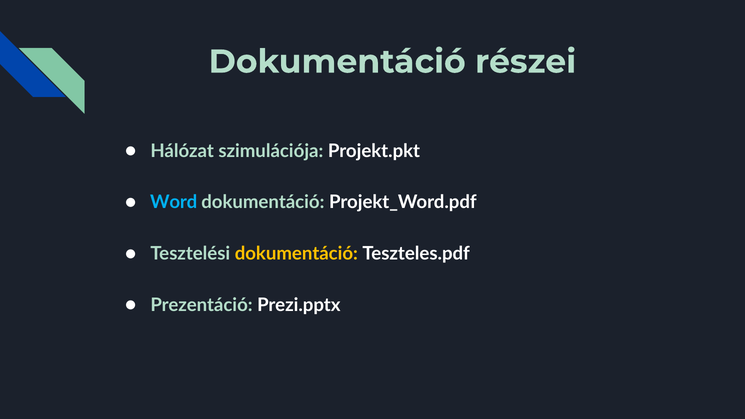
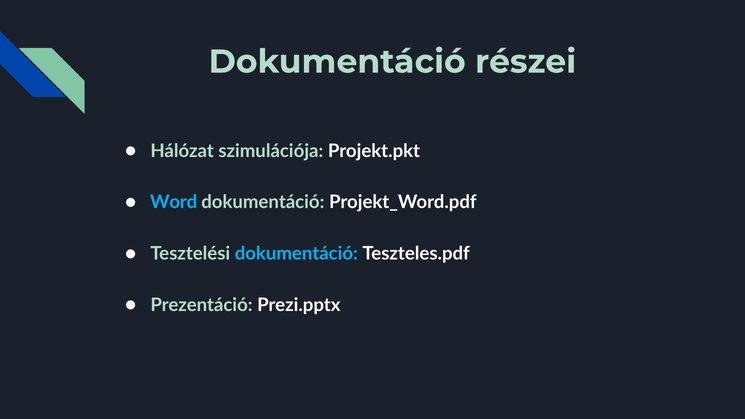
dokumentáció colour: yellow -> light blue (296, 254)
